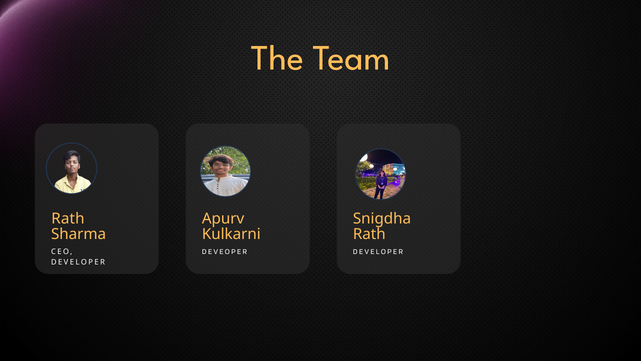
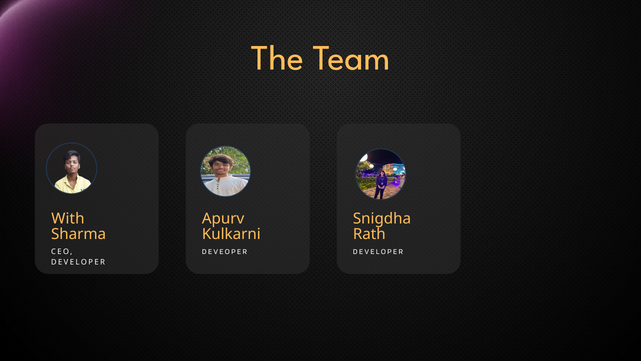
Rath: Rath -> With (68, 219)
